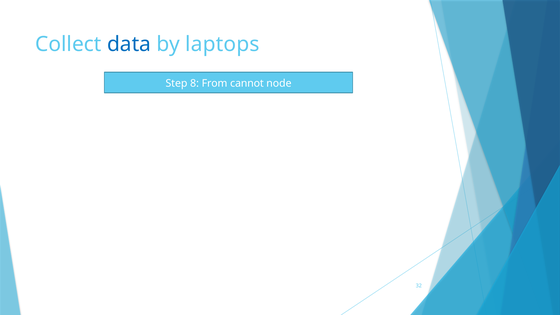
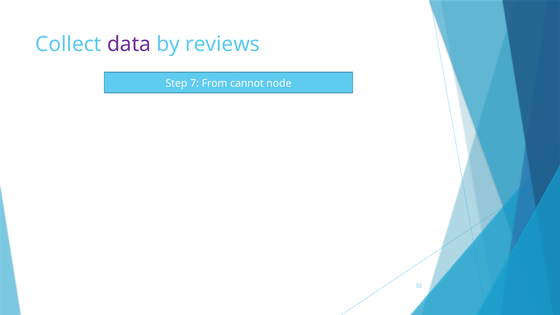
data colour: blue -> purple (129, 44)
laptops: laptops -> reviews (223, 44)
8: 8 -> 7 (195, 83)
